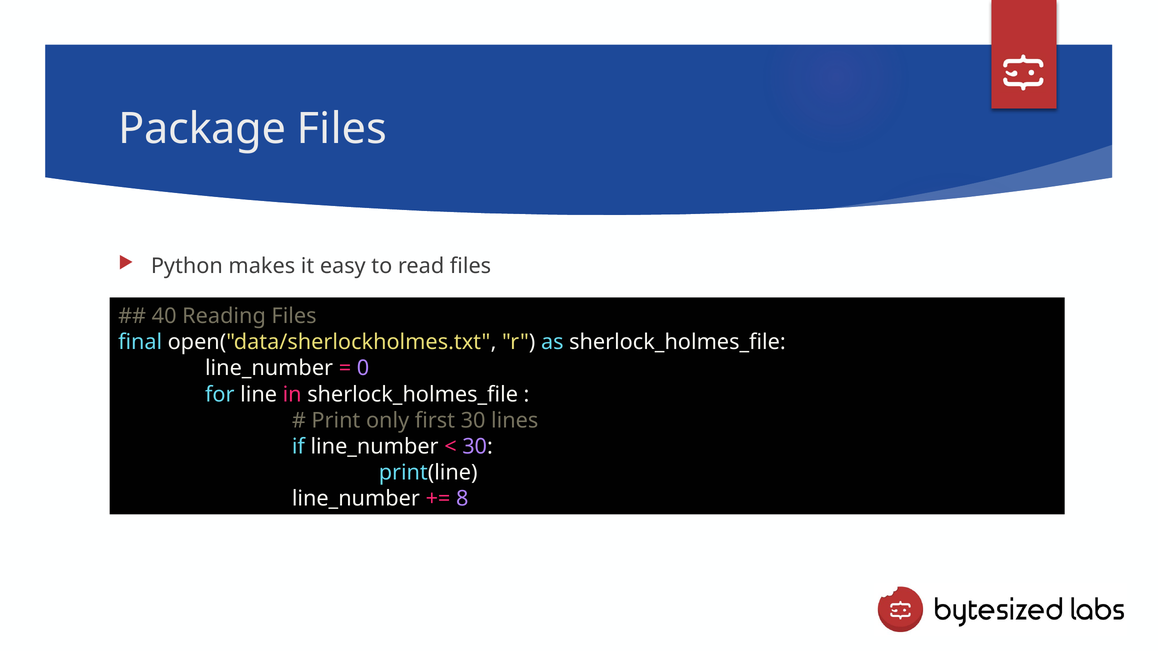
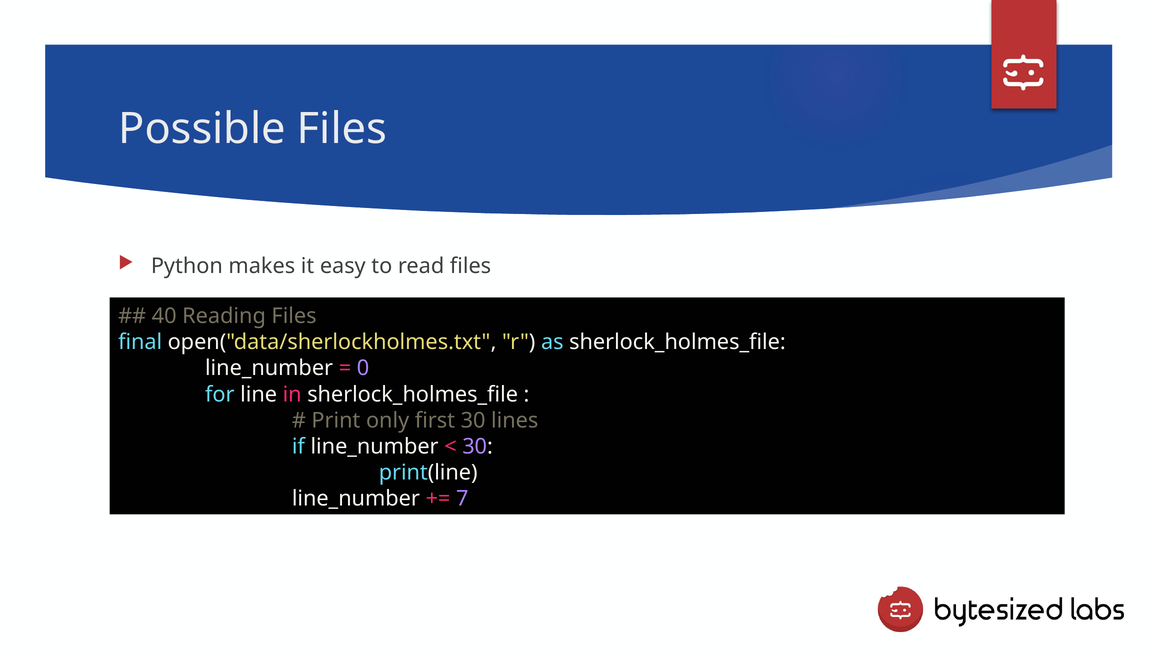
Package: Package -> Possible (202, 129)
8: 8 -> 7 (462, 499)
